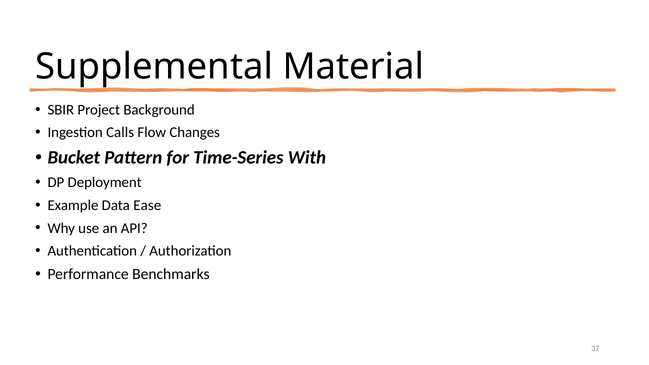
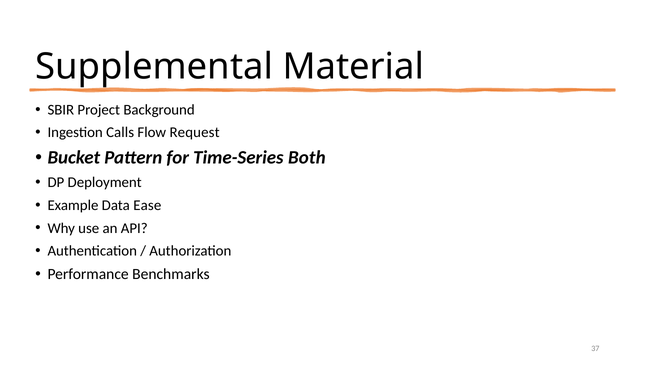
Changes: Changes -> Request (195, 133)
With: With -> Both (307, 158)
